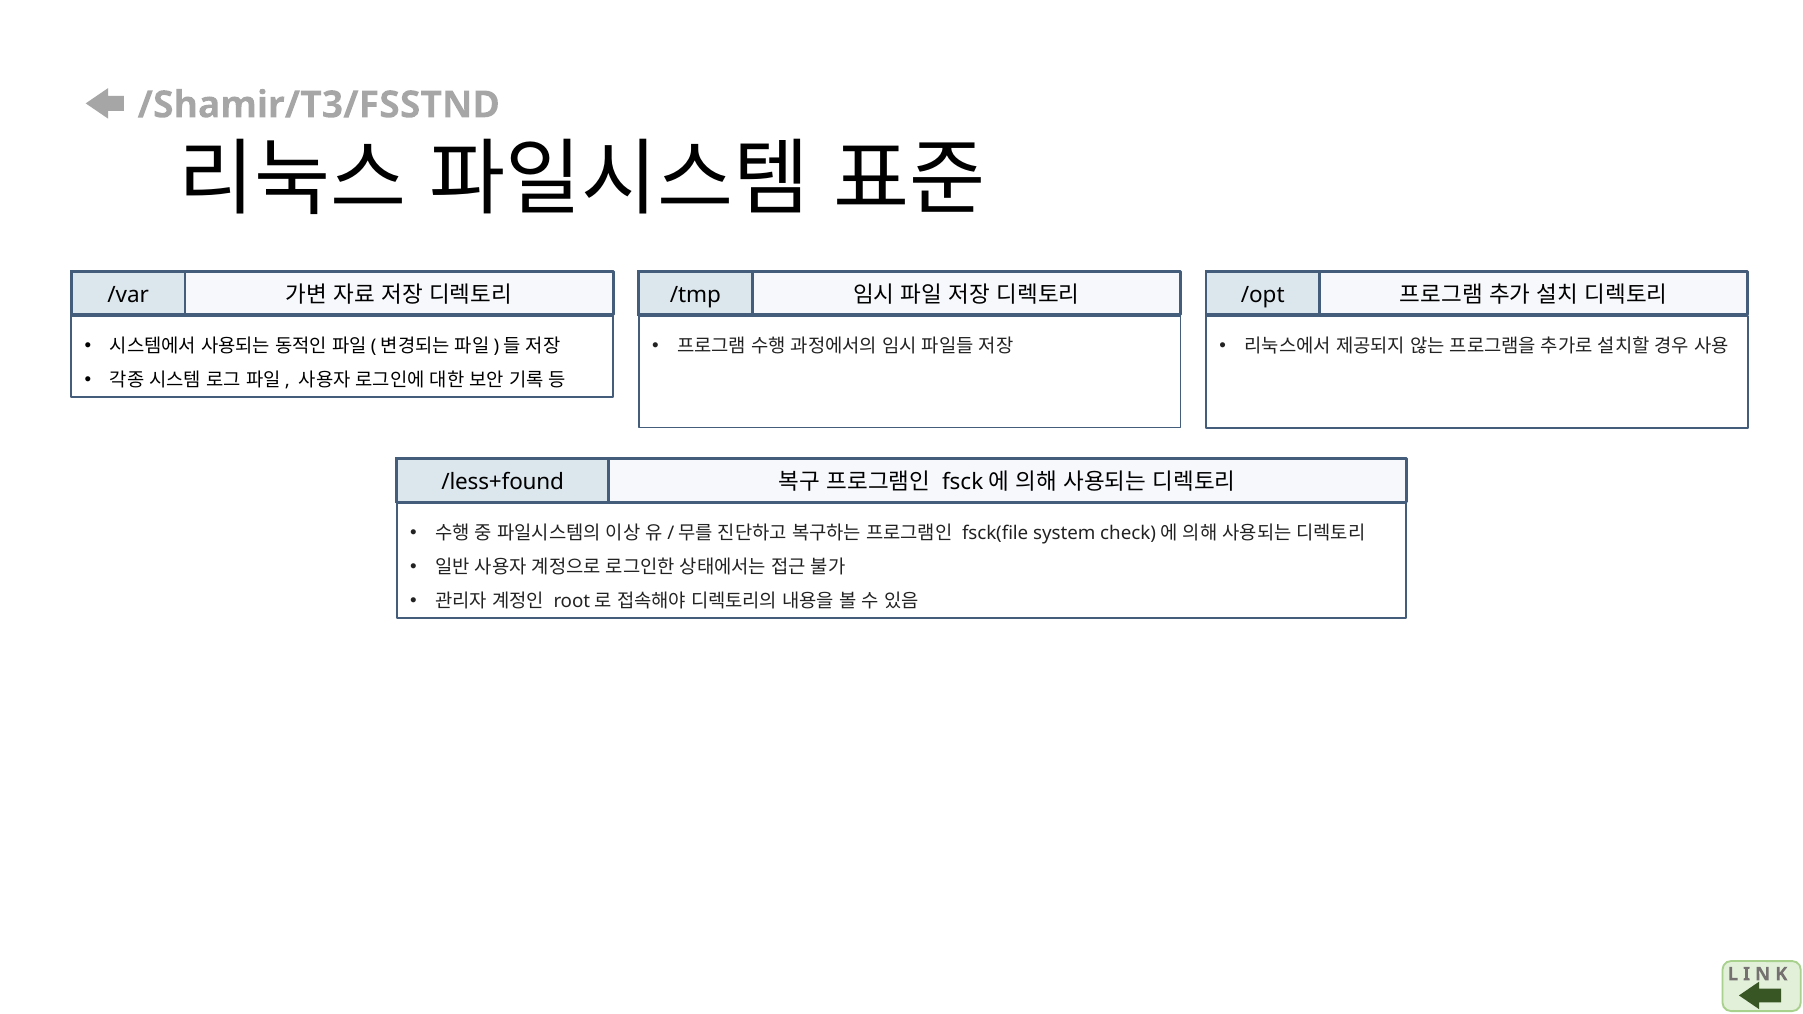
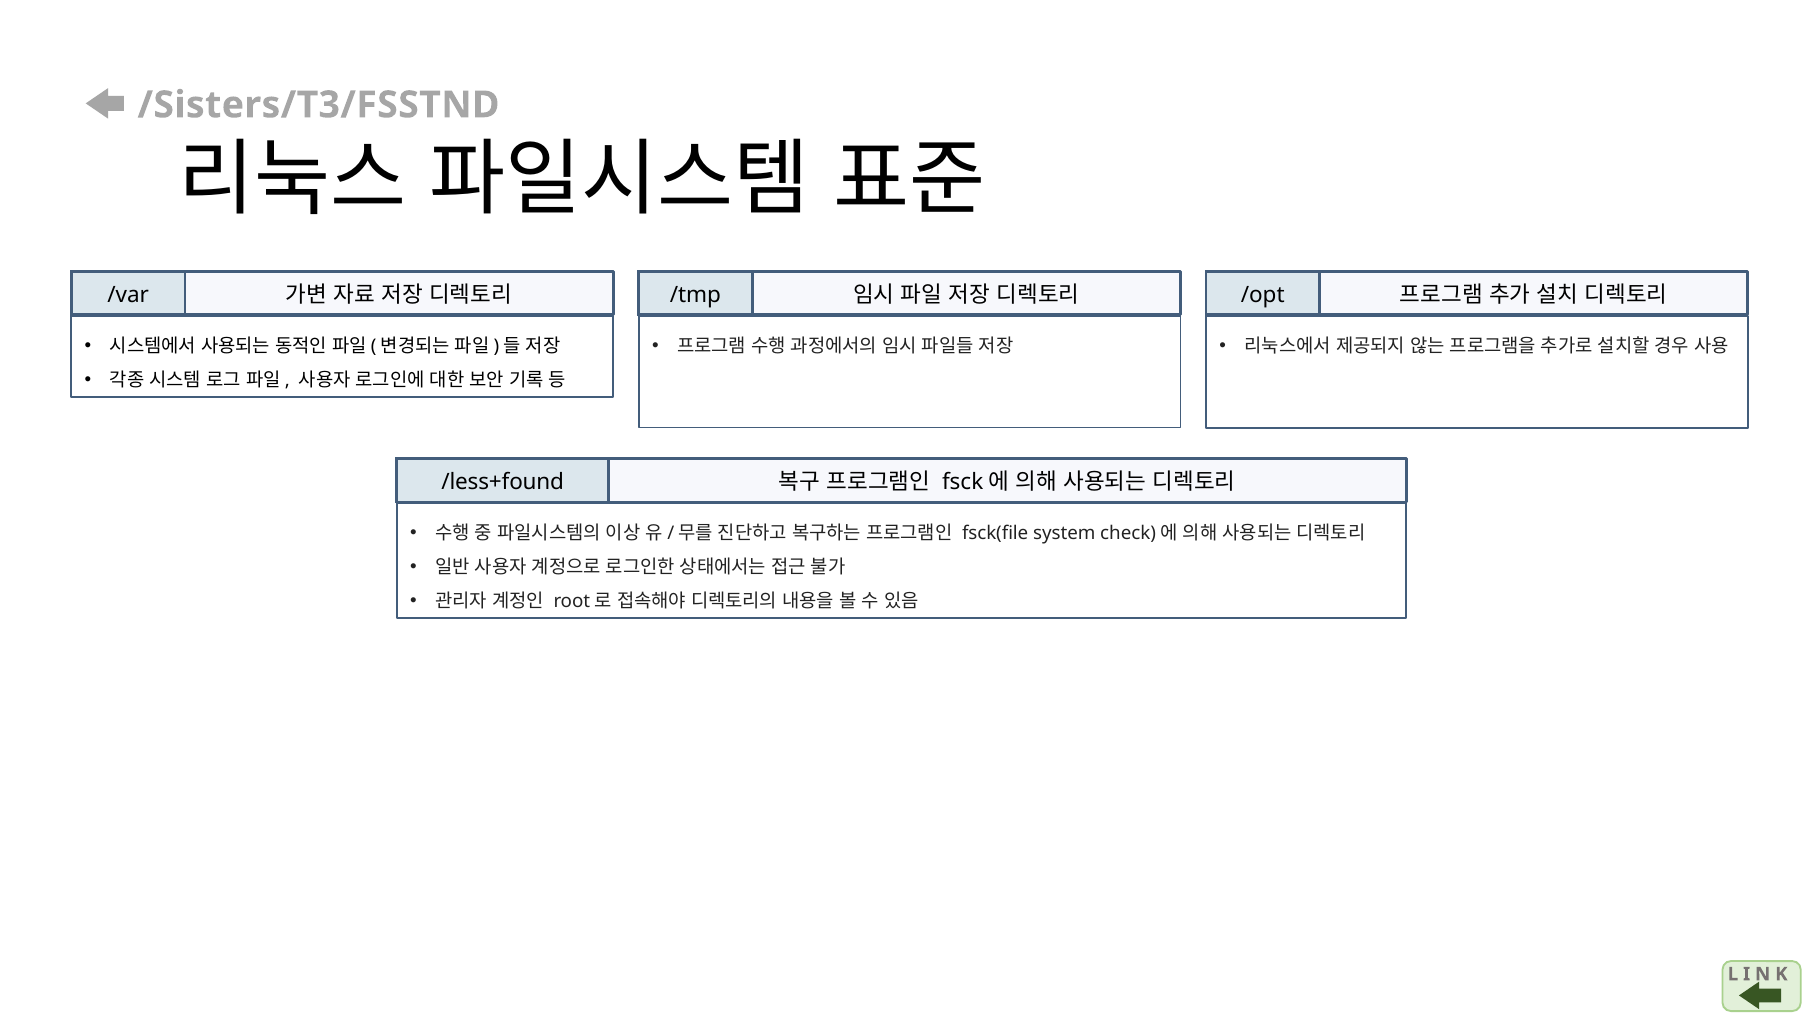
/Shamir/T3/FSSTND: /Shamir/T3/FSSTND -> /Sisters/T3/FSSTND (318, 105)
